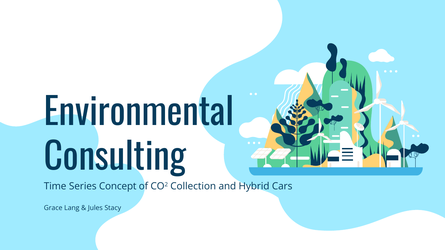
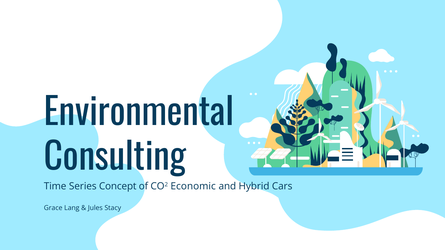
Collection: Collection -> Economic (193, 186)
